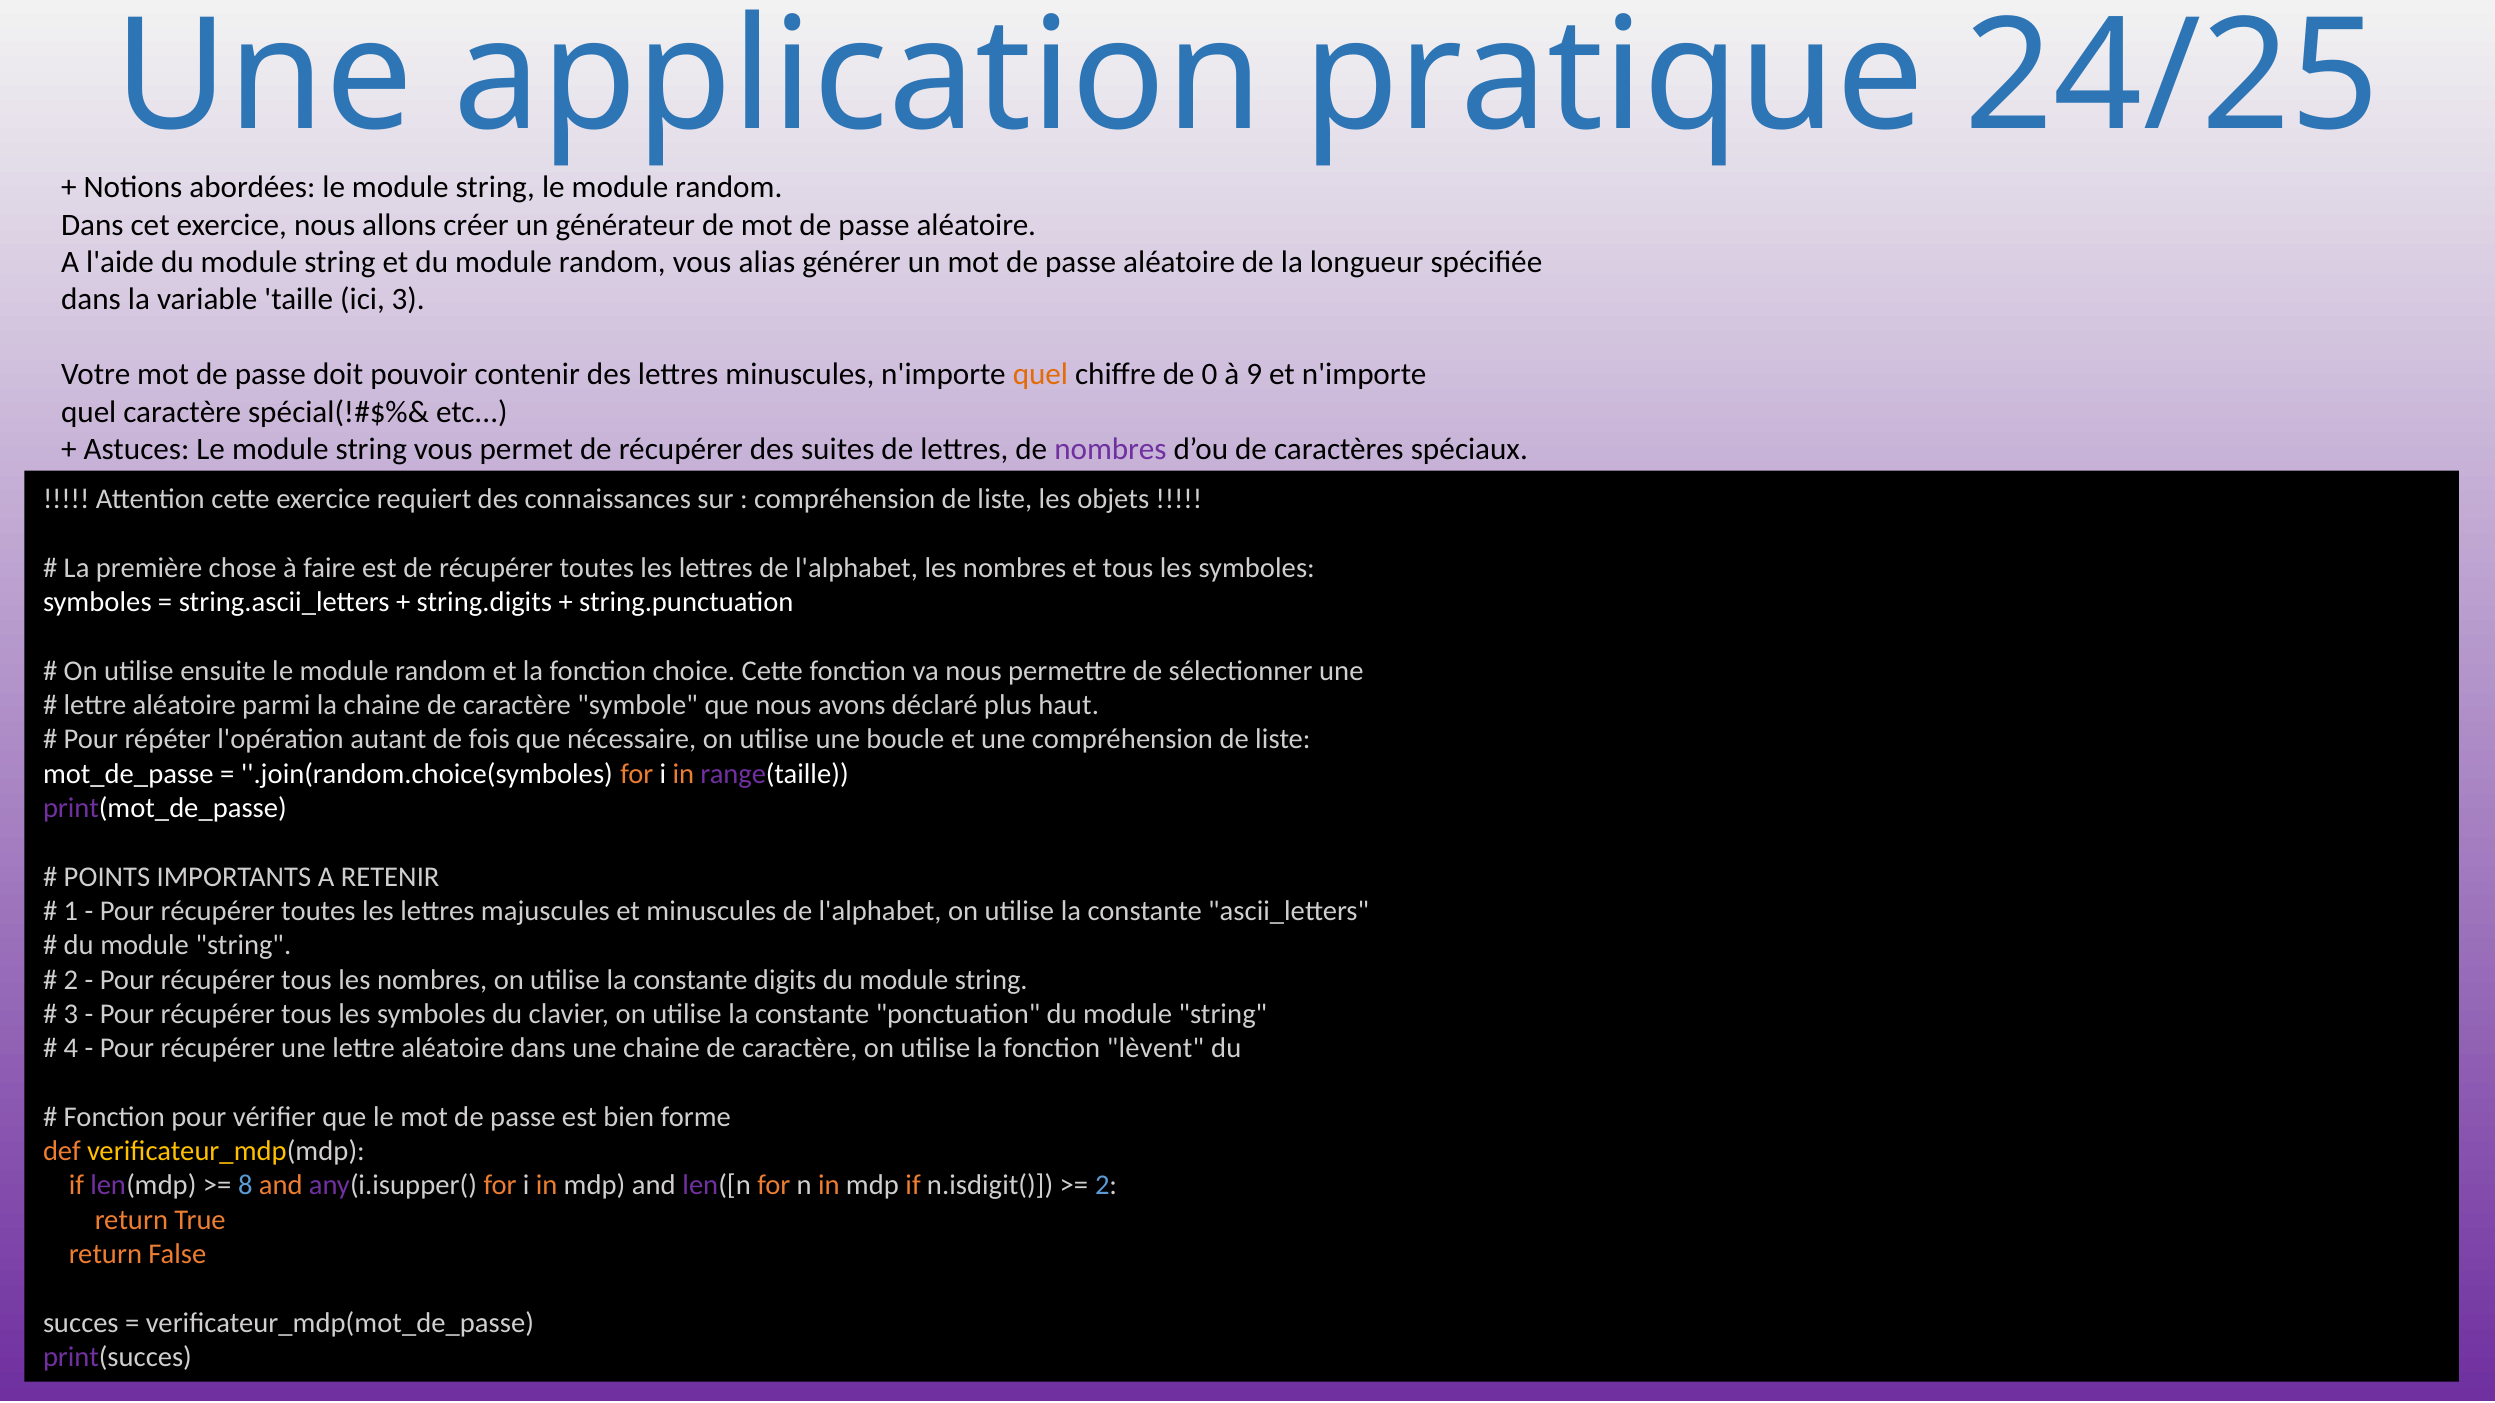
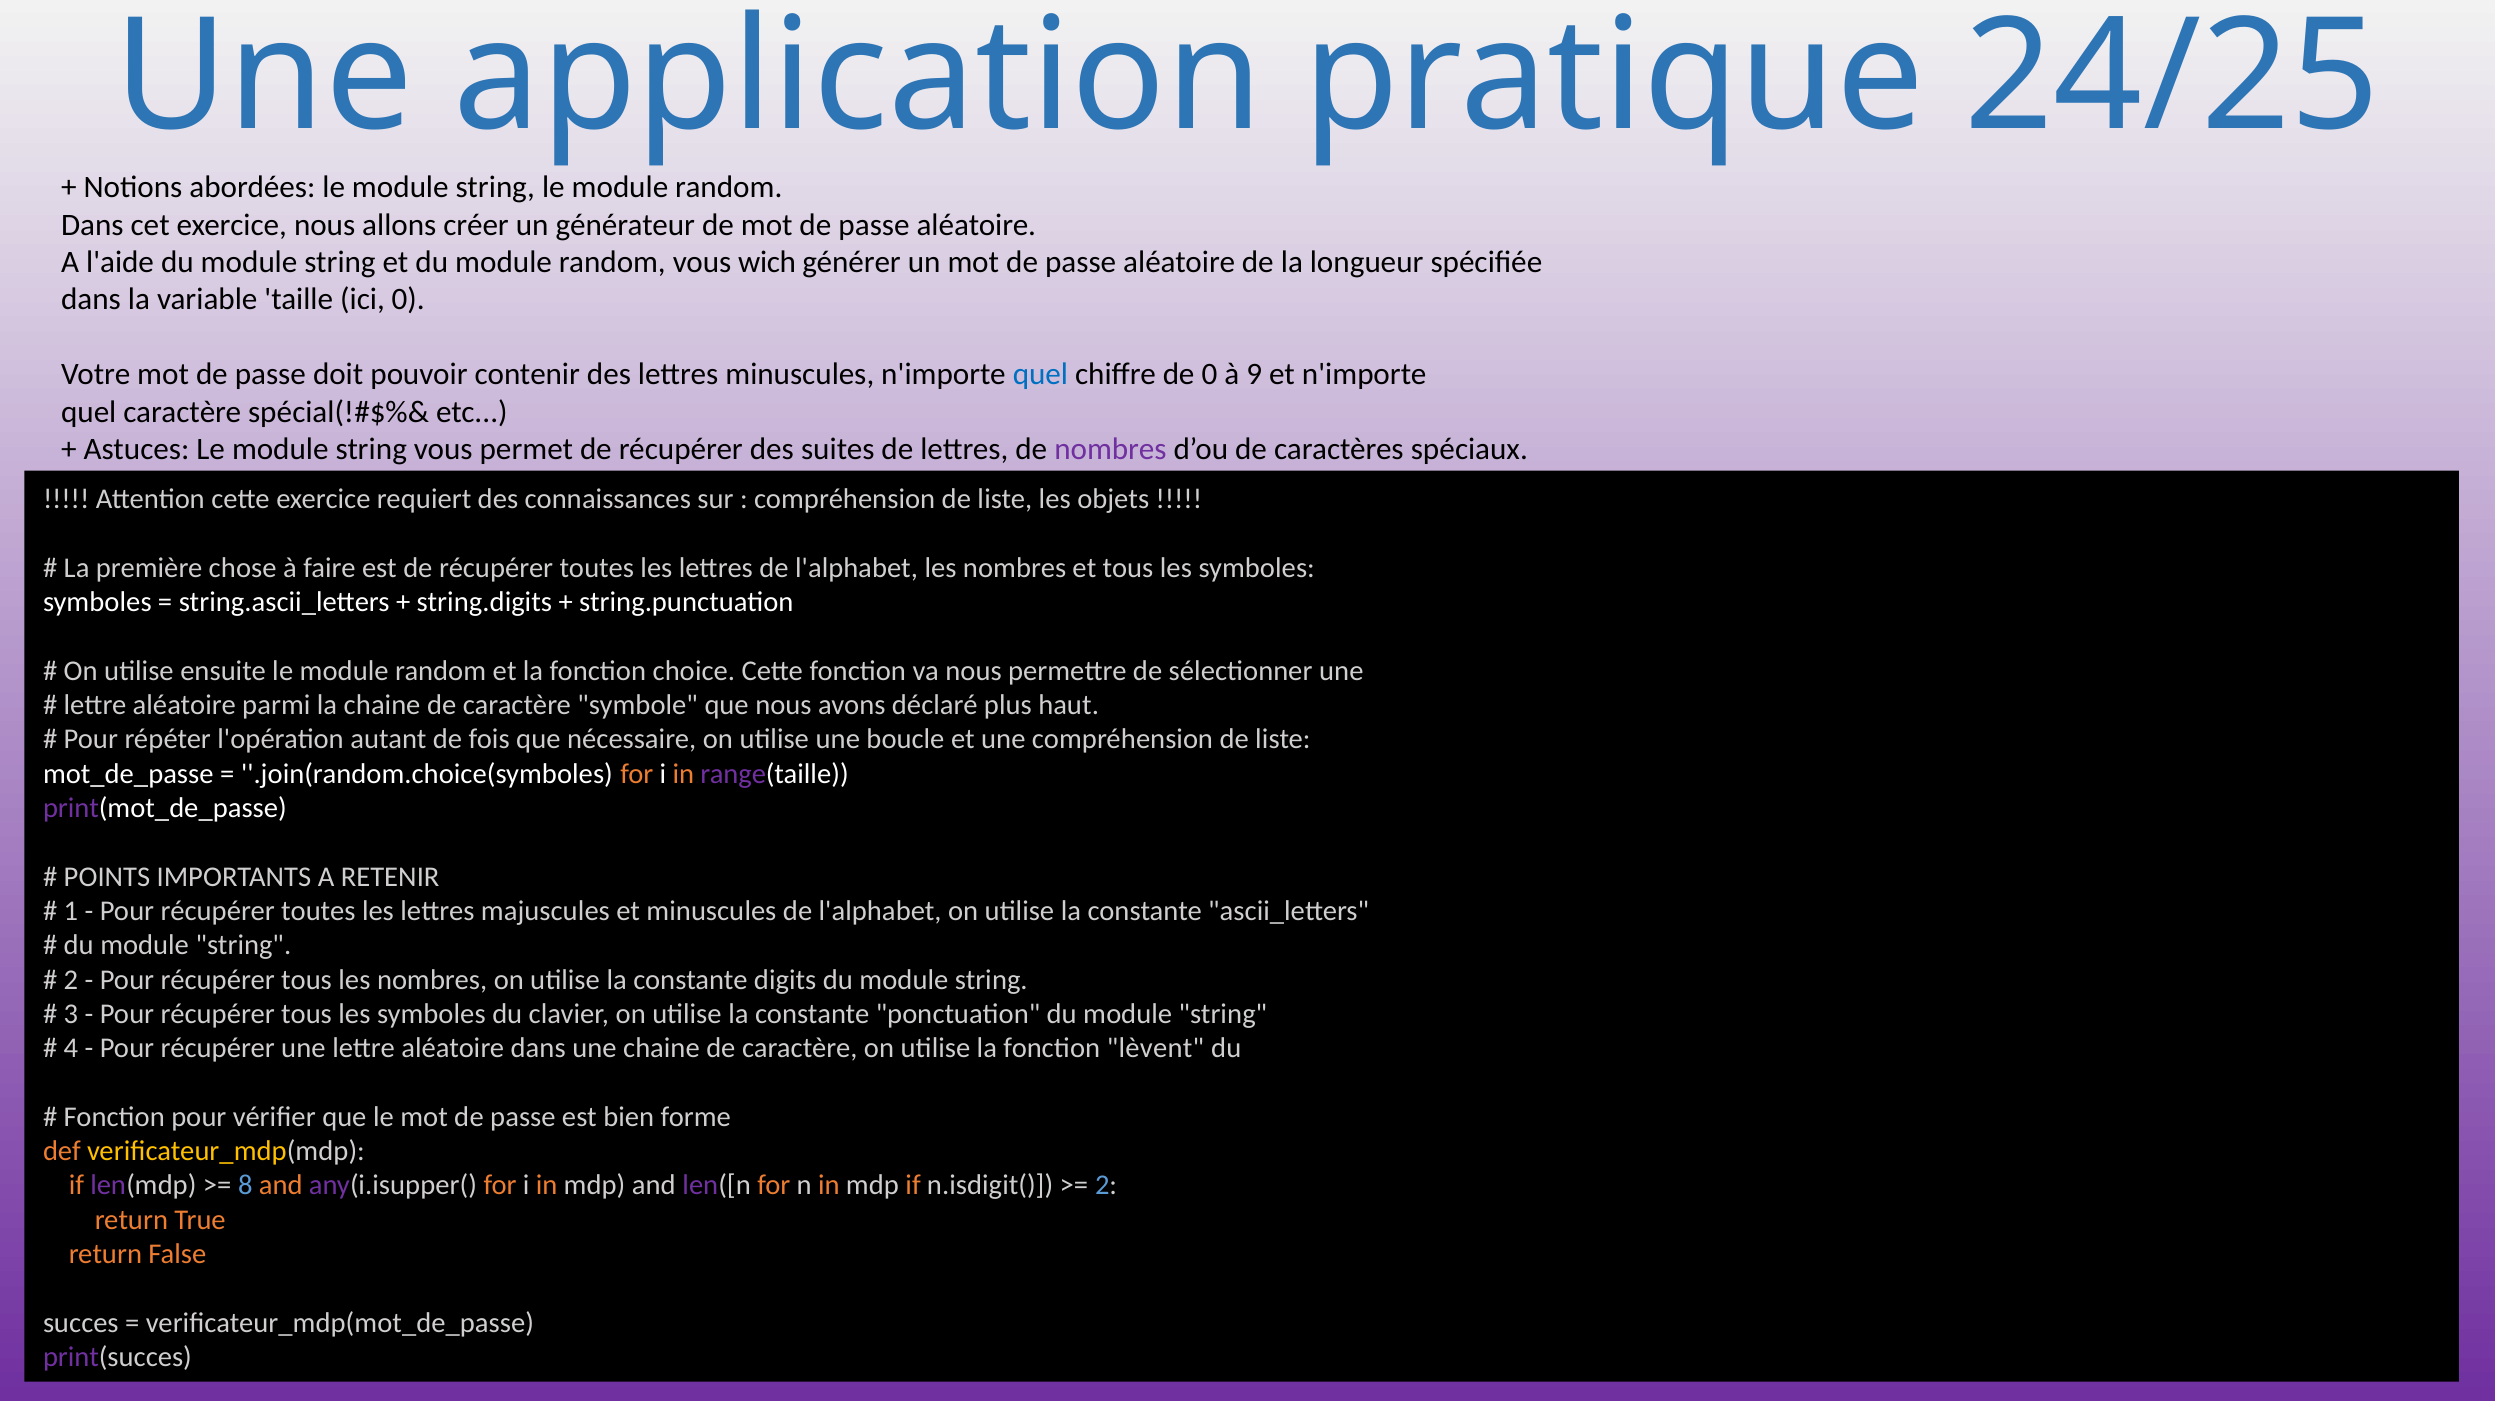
alias: alias -> wich (767, 262)
ici 3: 3 -> 0 (408, 300)
quel colour: orange -> blue (1040, 374)
